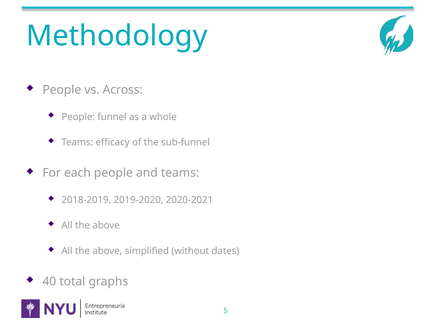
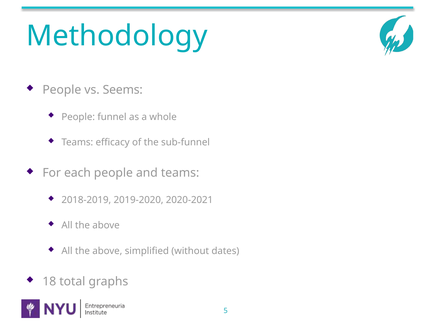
Across: Across -> Seems (123, 90)
40: 40 -> 18 (49, 282)
